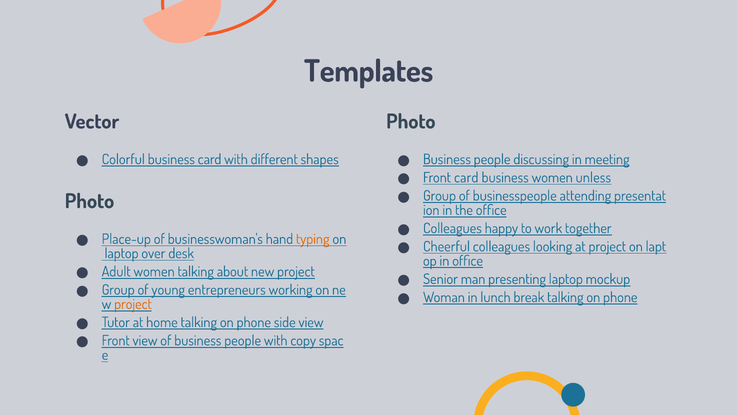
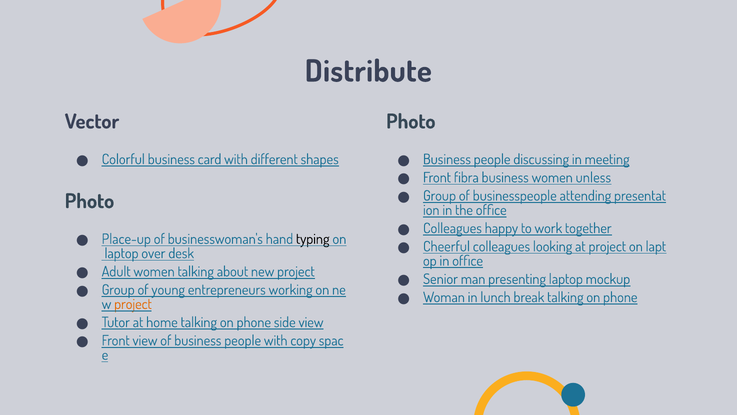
Templates: Templates -> Distribute (368, 71)
Front card: card -> fibra (466, 177)
typing colour: orange -> black (313, 239)
